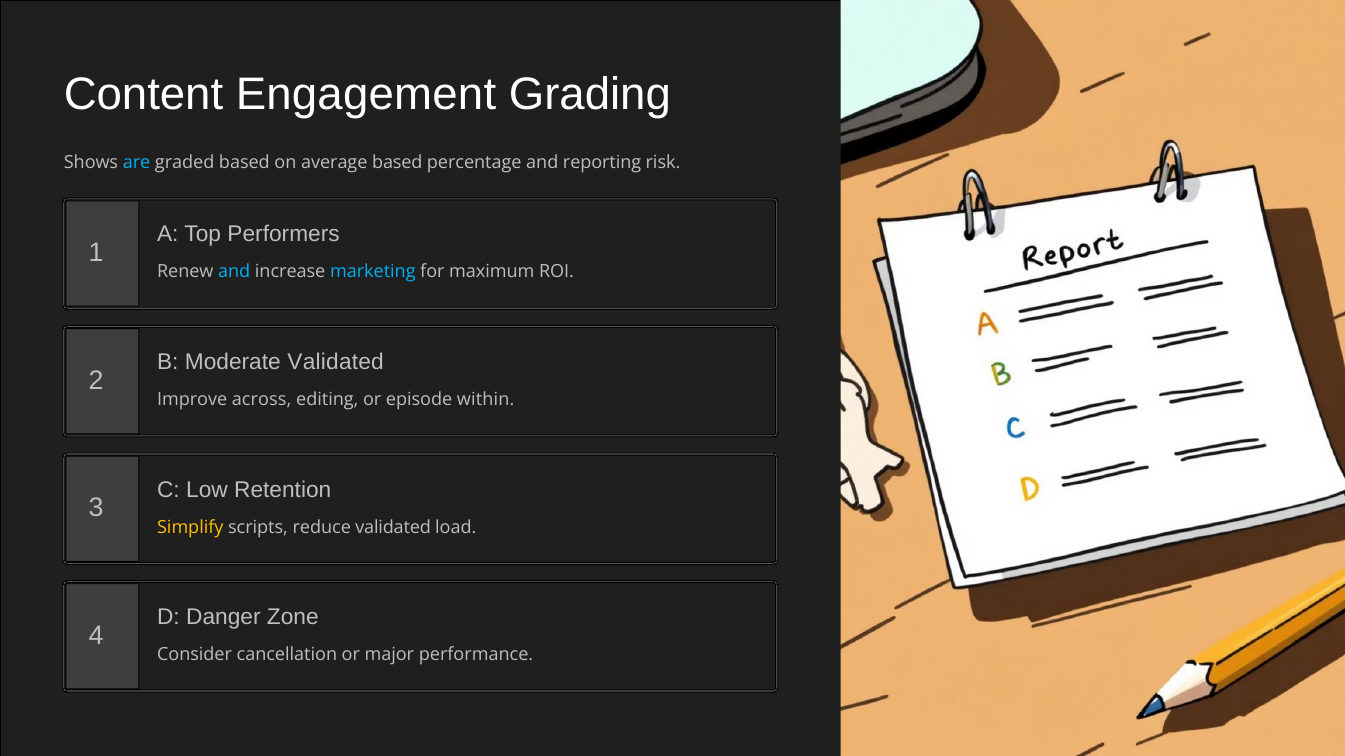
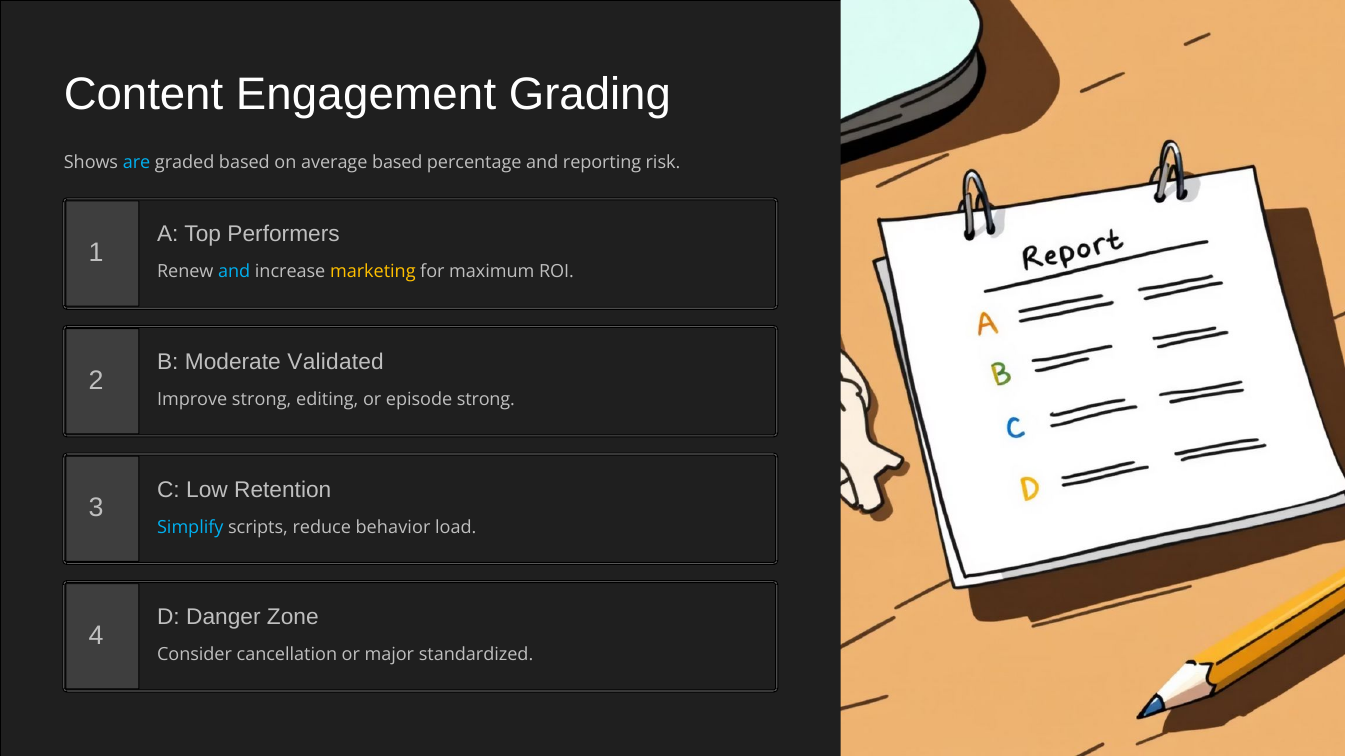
marketing colour: light blue -> yellow (373, 272)
Improve across: across -> strong (262, 400)
episode within: within -> strong (486, 400)
Simplify colour: yellow -> light blue (190, 528)
reduce validated: validated -> behavior (393, 528)
performance: performance -> standardized (476, 655)
